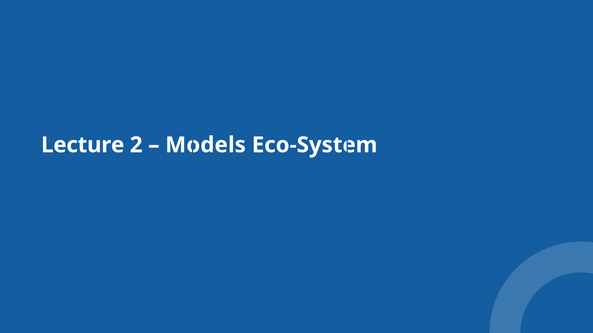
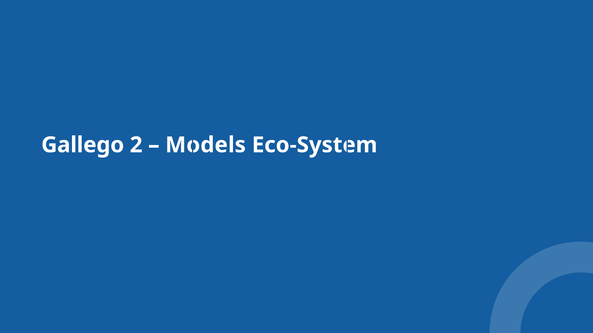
Lecture: Lecture -> Gallego (83, 145)
